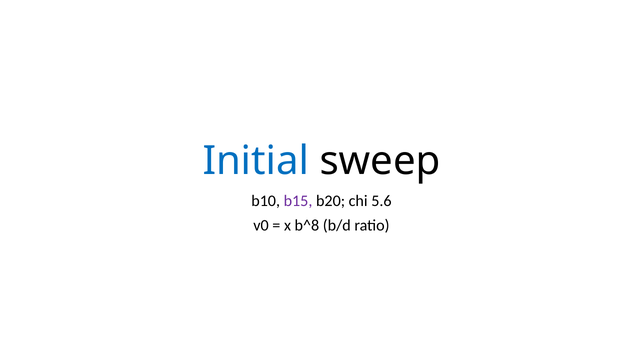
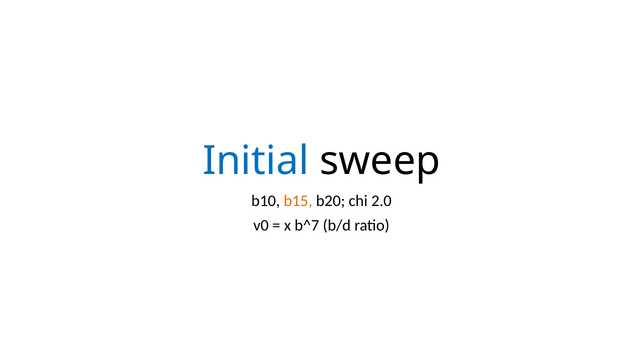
b15 colour: purple -> orange (298, 201)
5.6: 5.6 -> 2.0 (381, 201)
b^8: b^8 -> b^7 (307, 225)
